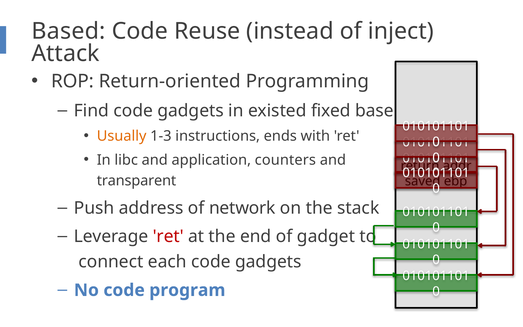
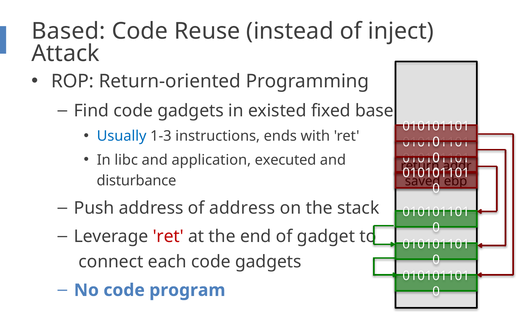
Usually colour: orange -> blue (122, 136)
counters: counters -> executed (285, 160)
transparent: transparent -> disturbance (136, 181)
of network: network -> address (242, 208)
